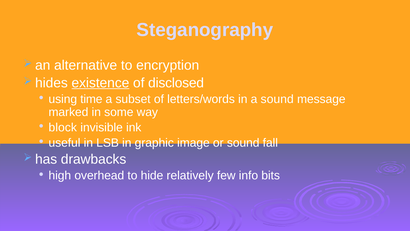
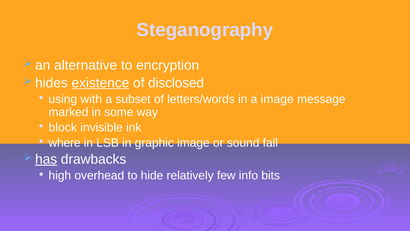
time: time -> with (91, 99)
a sound: sound -> image (277, 99)
useful: useful -> where (65, 143)
has underline: none -> present (46, 159)
